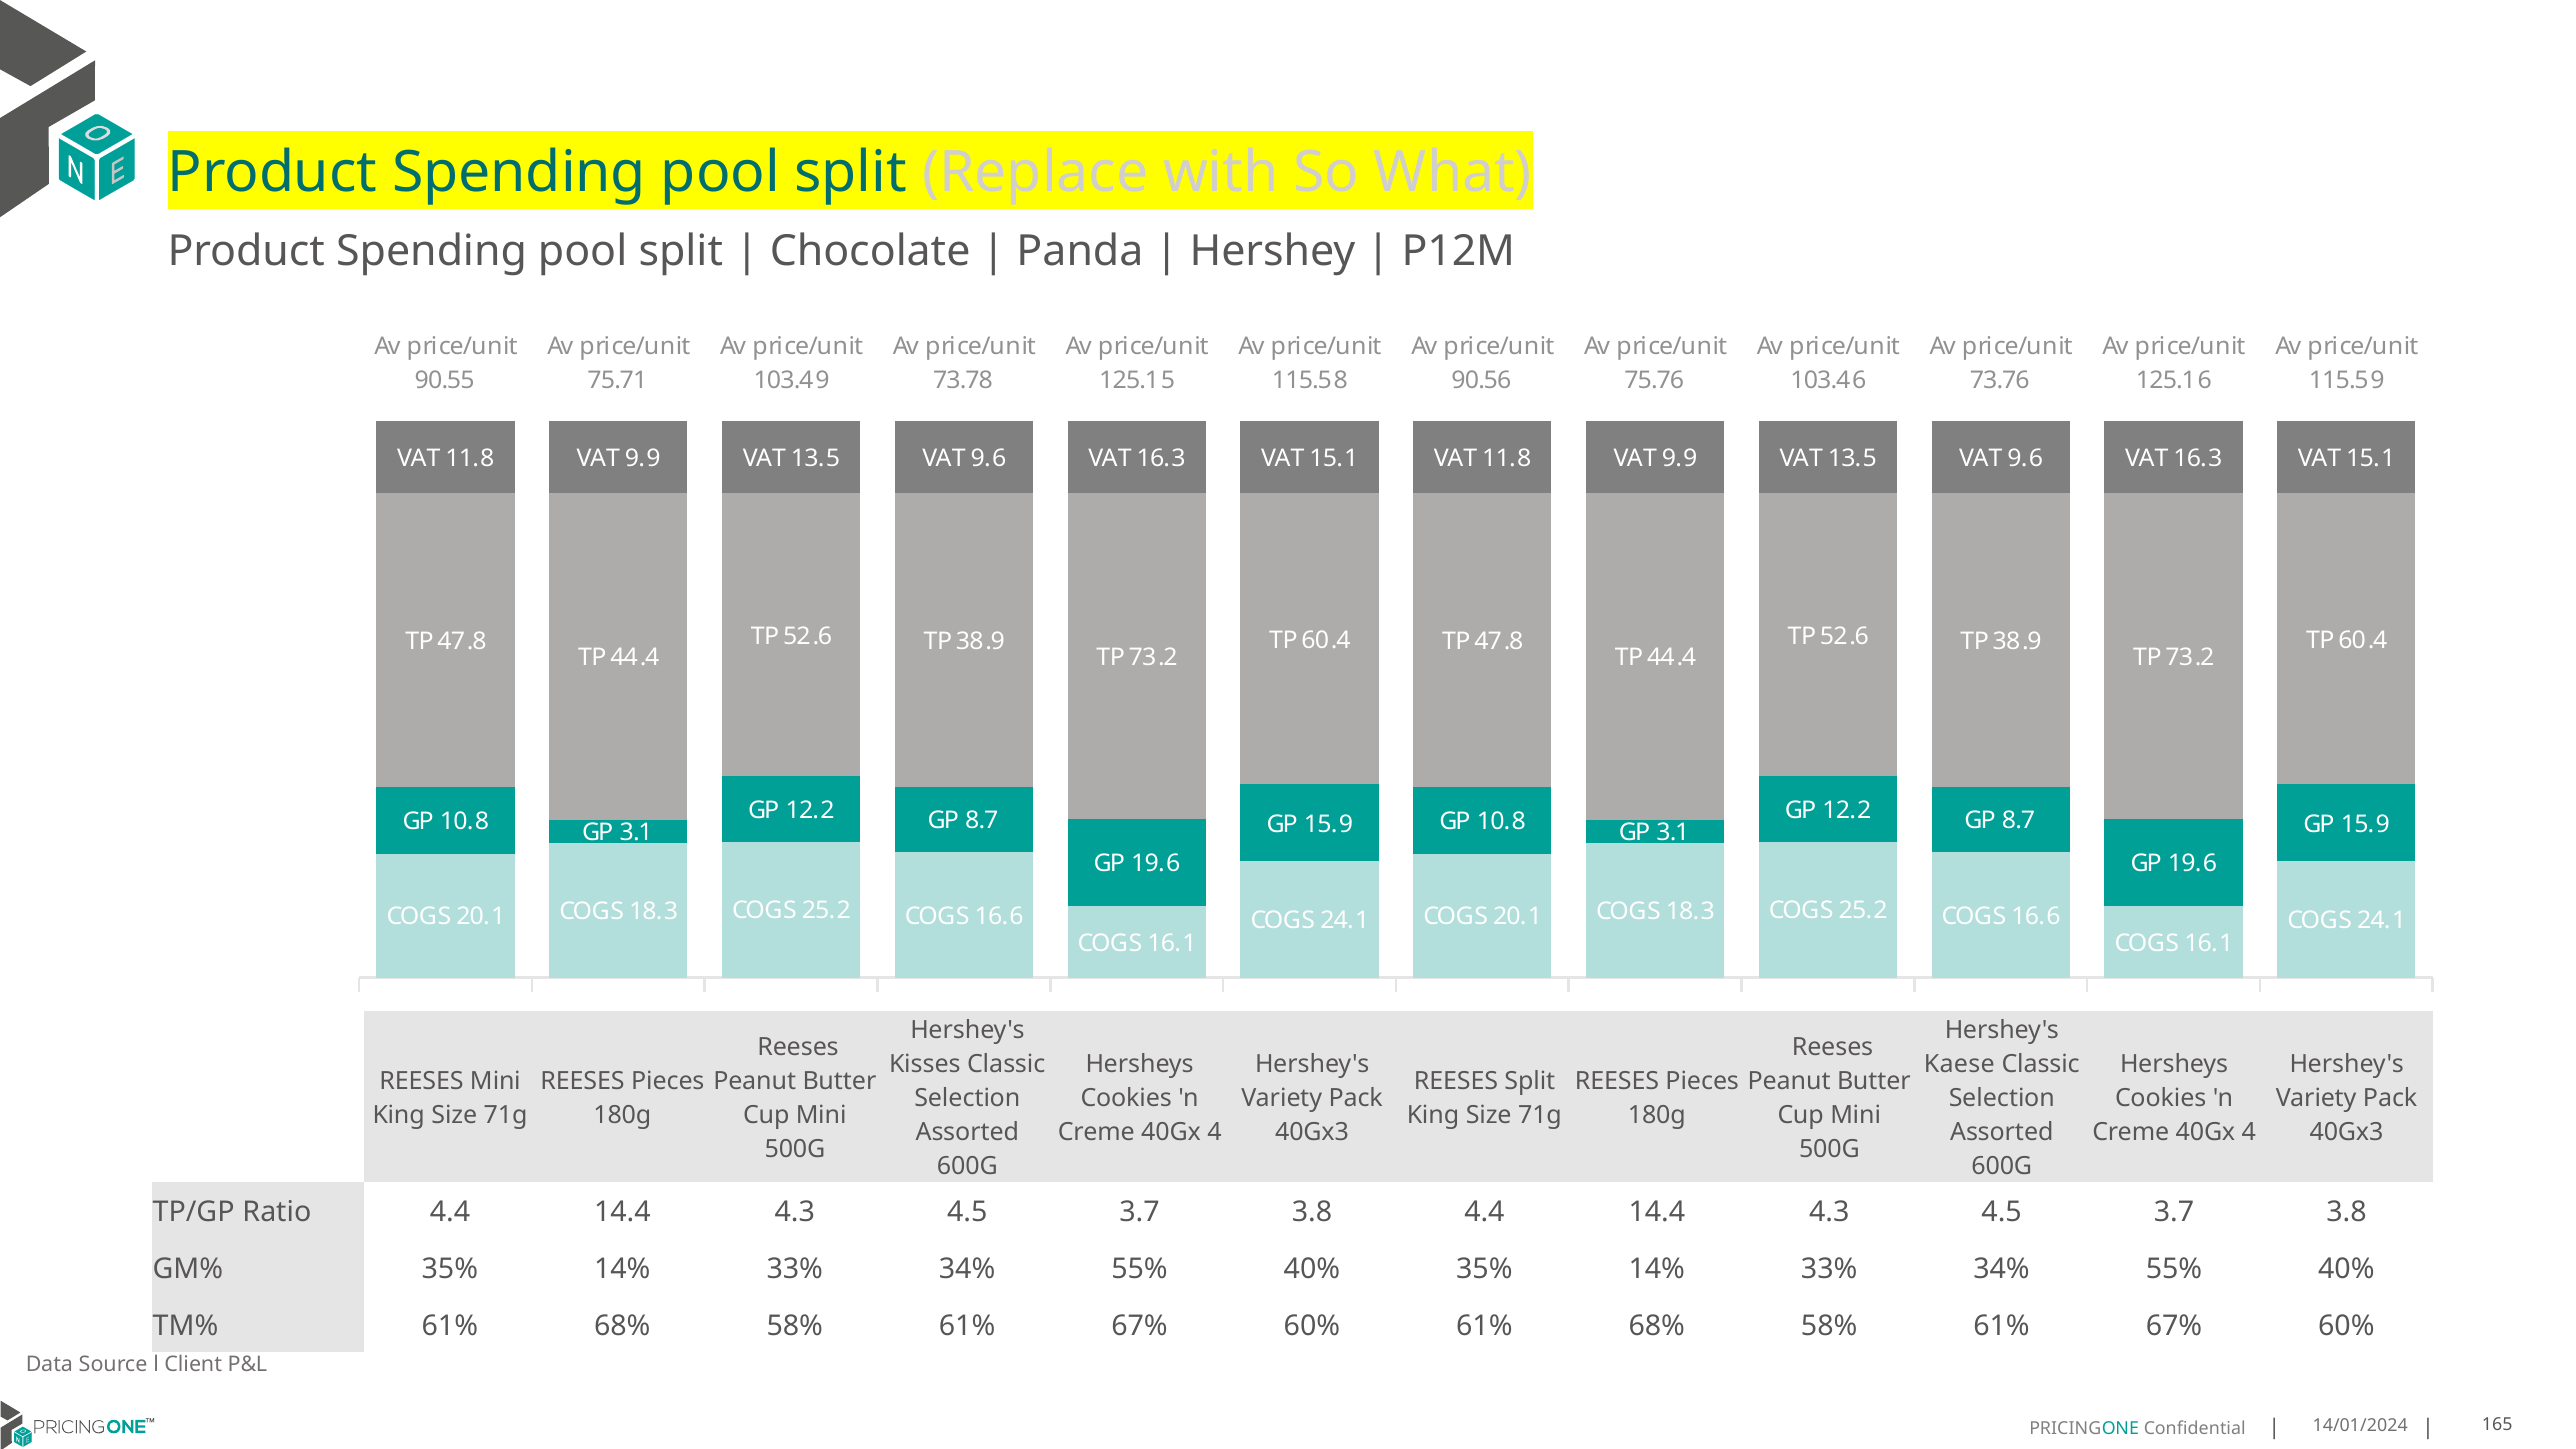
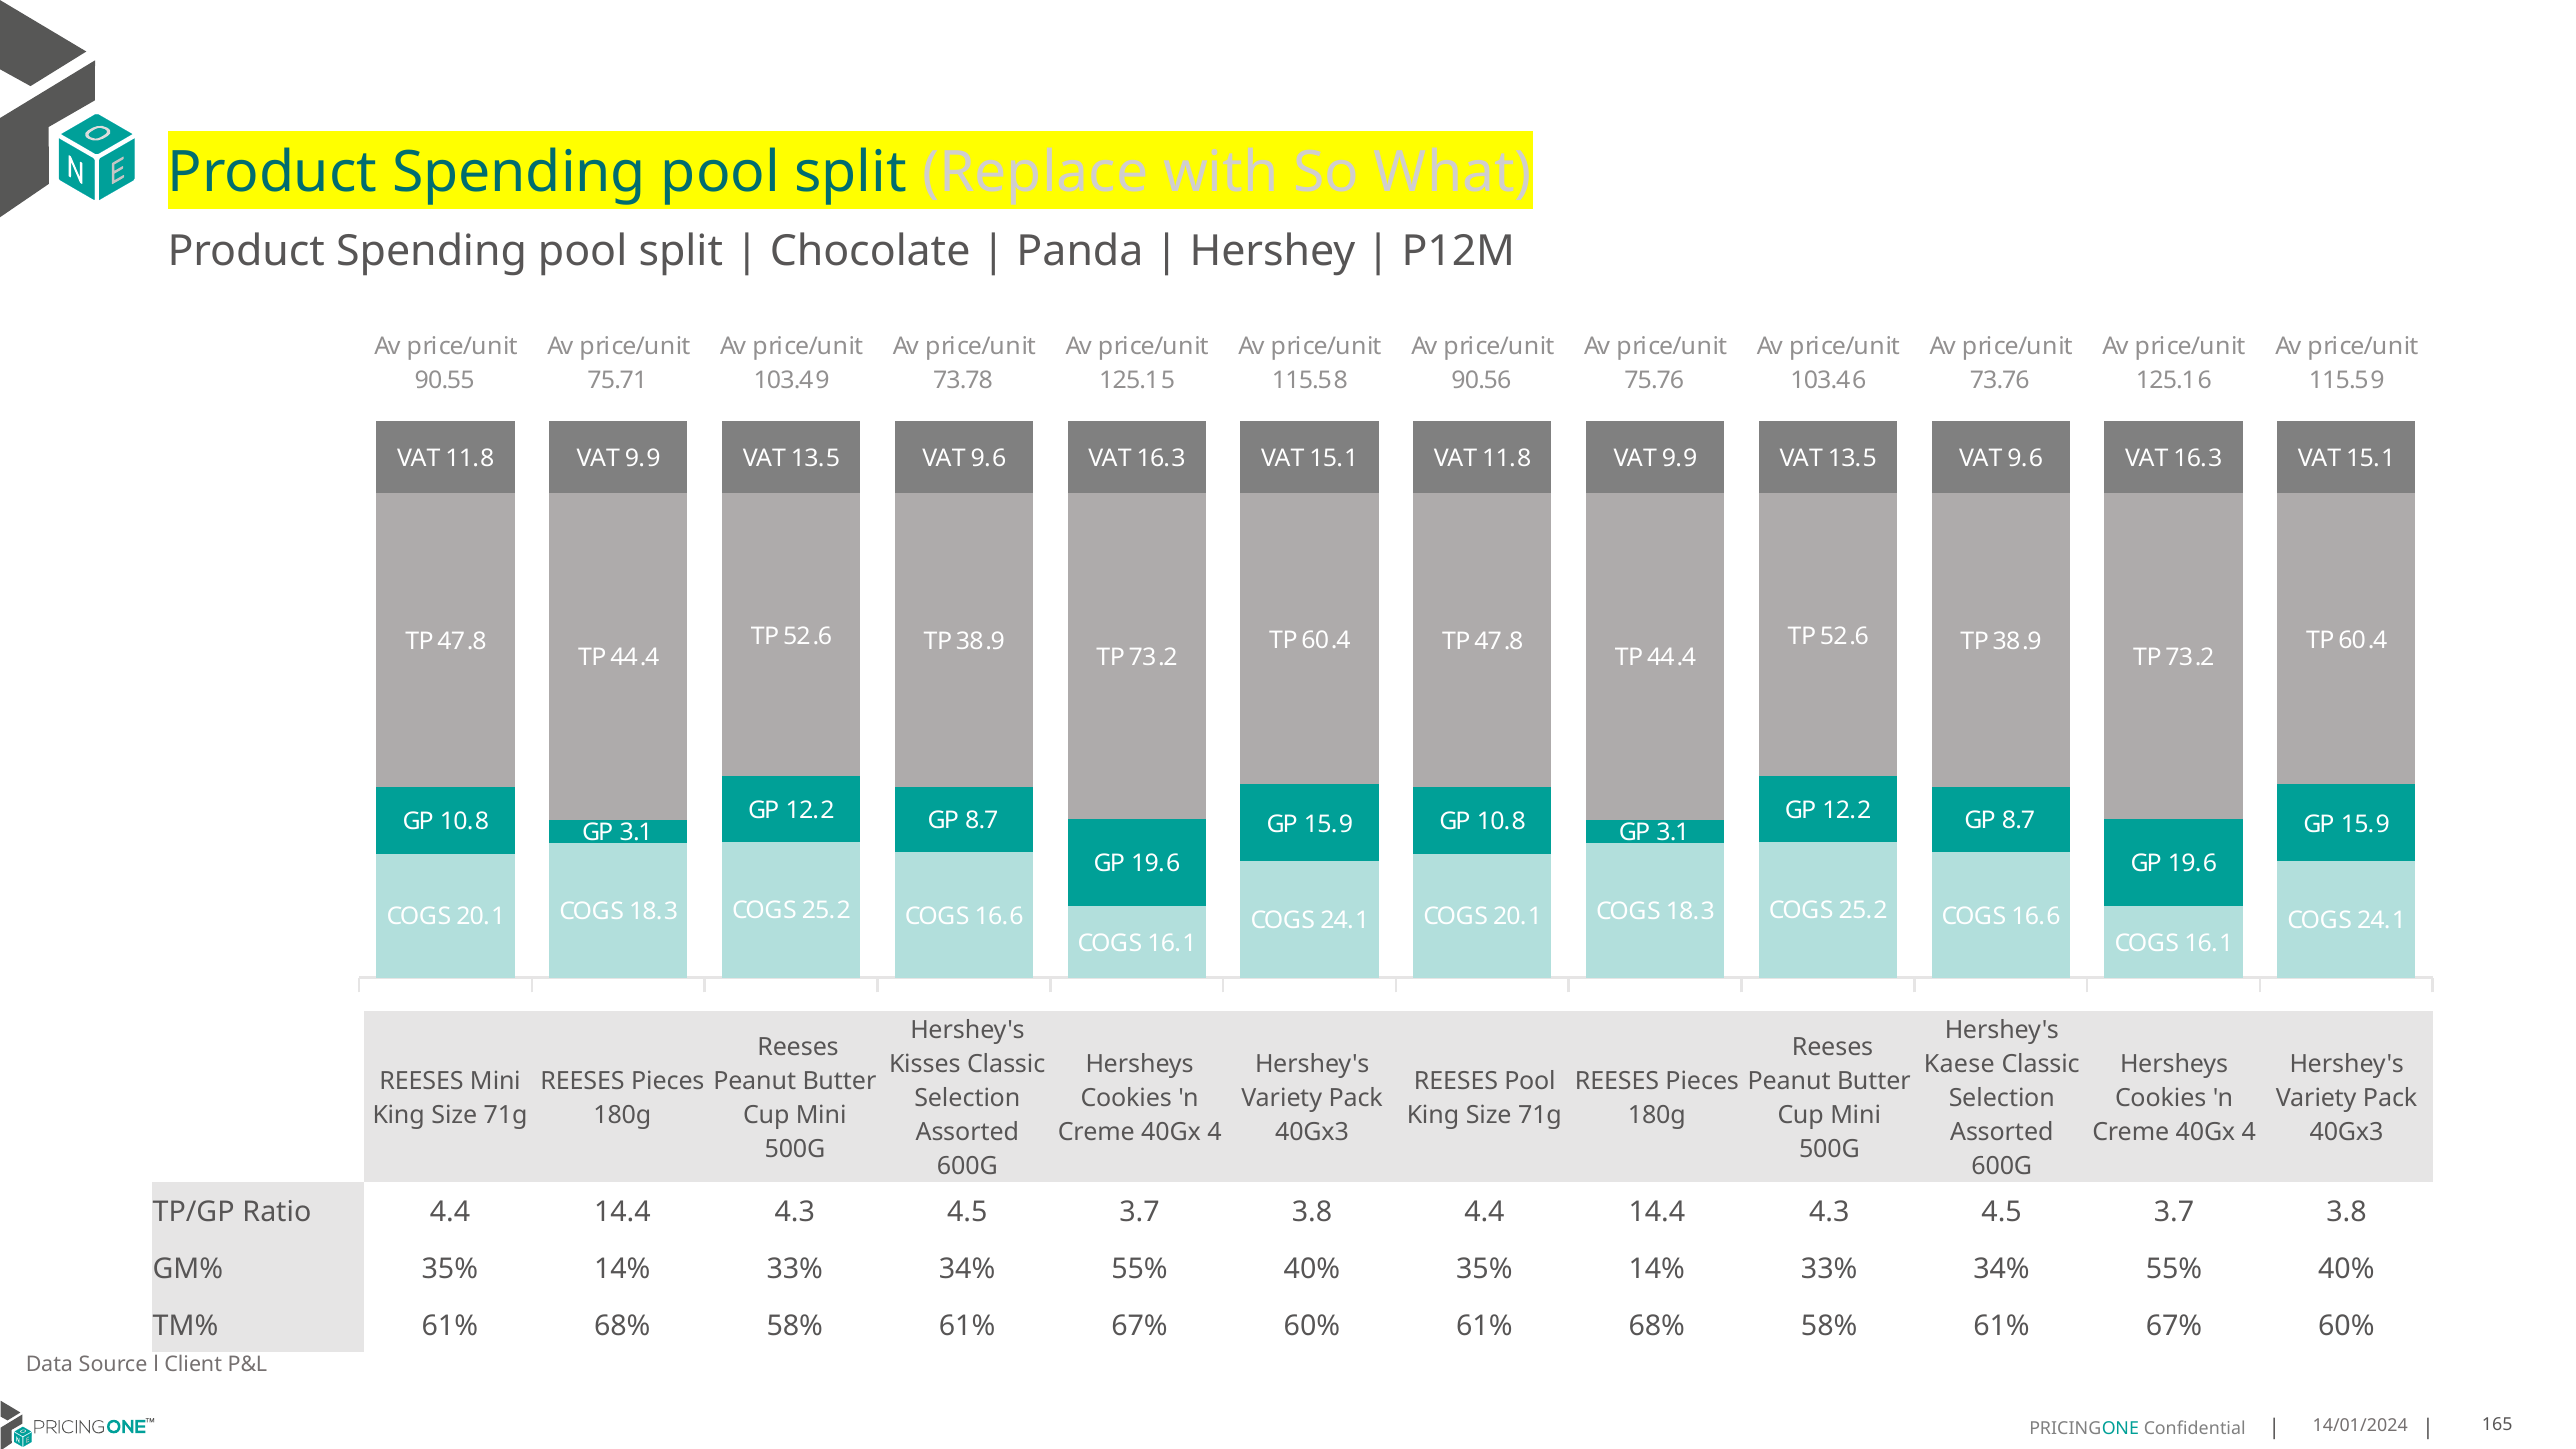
REESES Split: Split -> Pool (1530, 1081)
